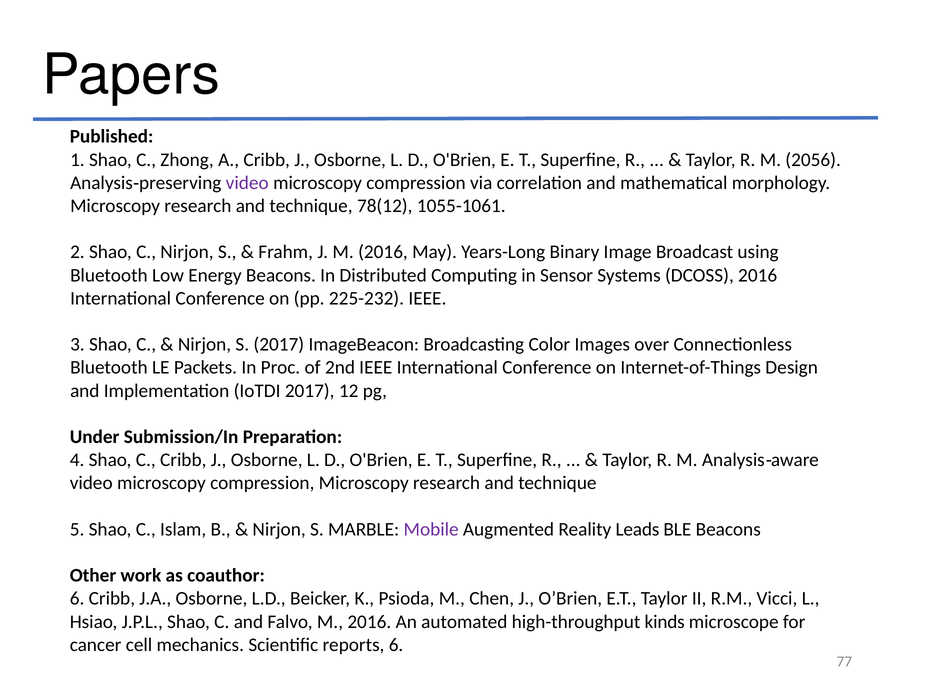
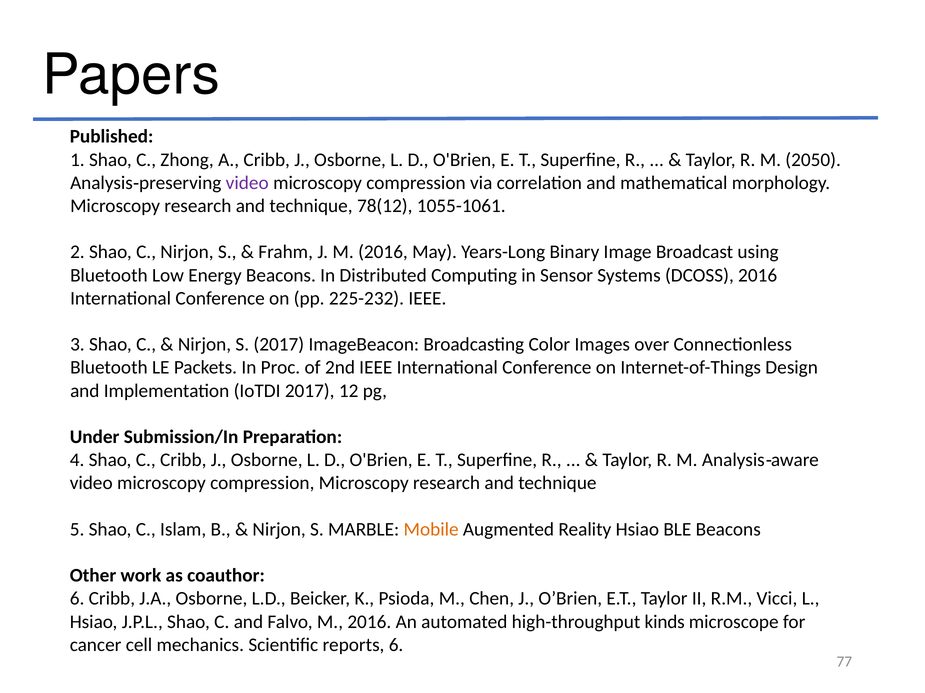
2056: 2056 -> 2050 (813, 160)
Mobile colour: purple -> orange (431, 530)
Reality Leads: Leads -> Hsiao (637, 530)
